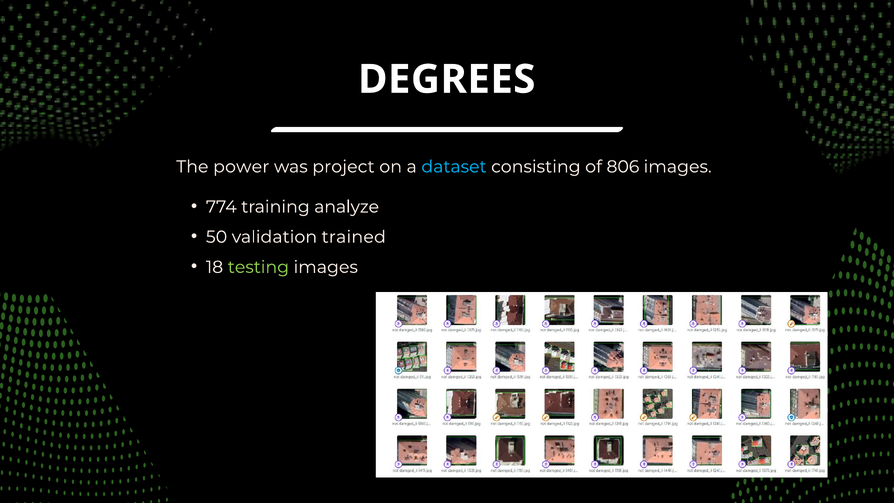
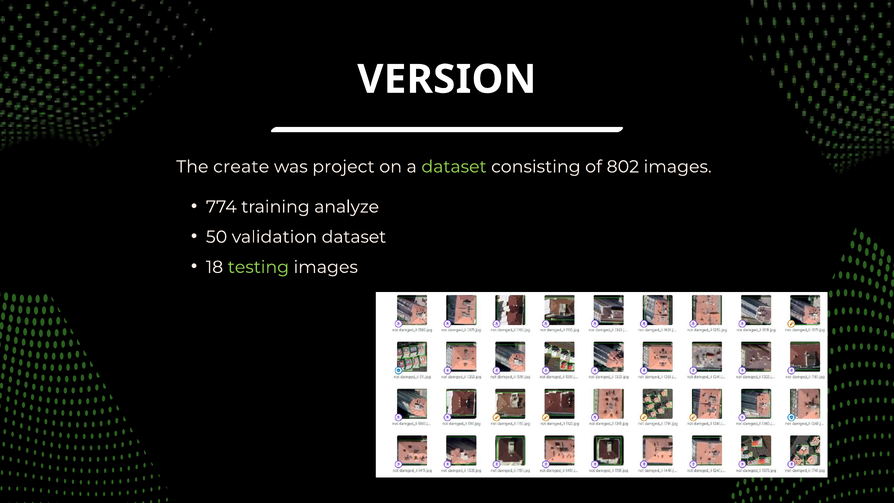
DEGREES: DEGREES -> VERSION (447, 79)
power: power -> create (241, 167)
dataset colour: light blue -> light green (454, 167)
806: 806 -> 802 (623, 167)
validation trained: trained -> dataset (354, 237)
